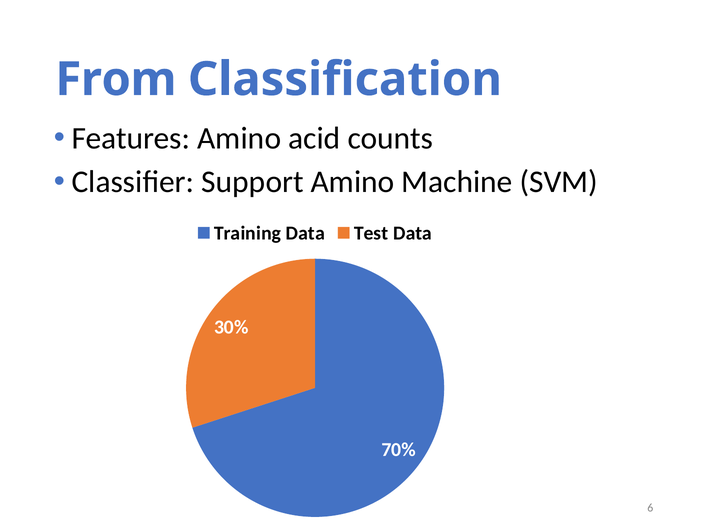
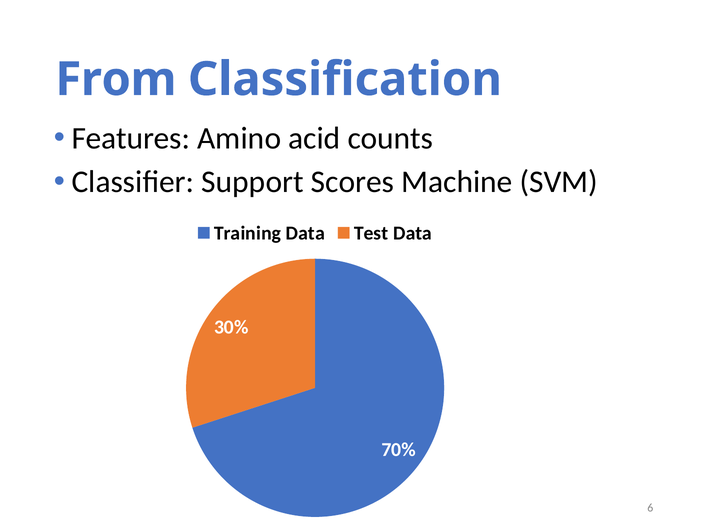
Support Amino: Amino -> Scores (352, 182)
